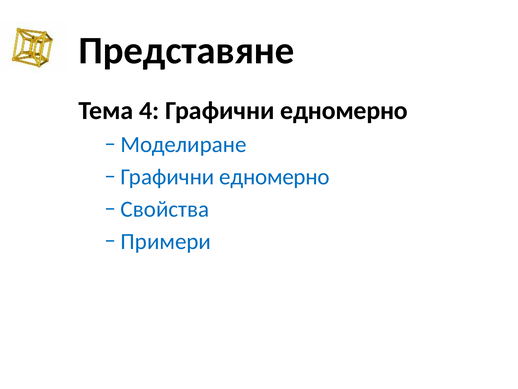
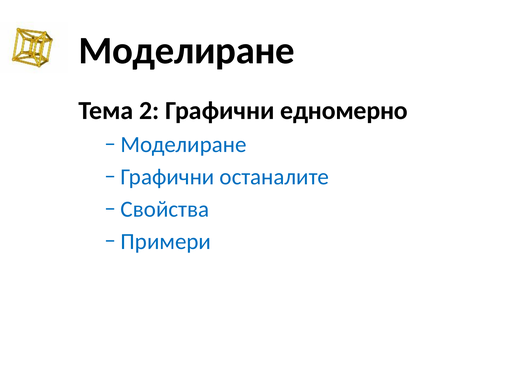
Представяне: Представяне -> Моделиране (187, 51)
4: 4 -> 2 (149, 111)
едномерно: едномерно -> останалите (274, 177)
